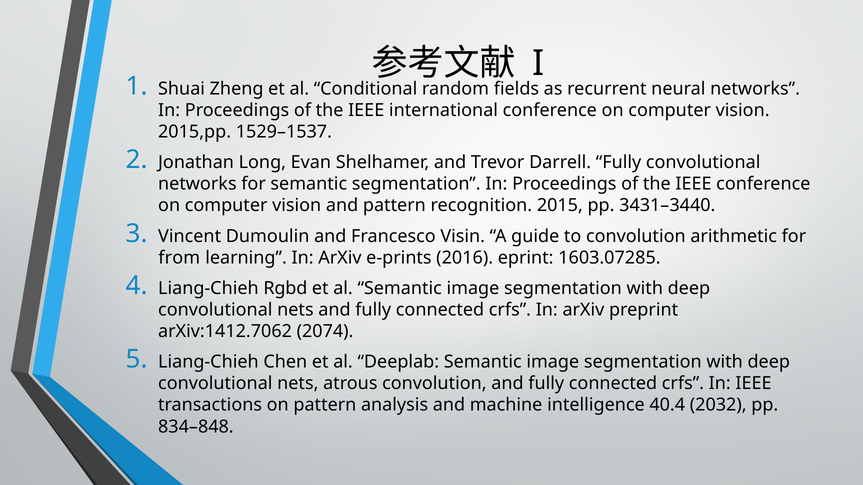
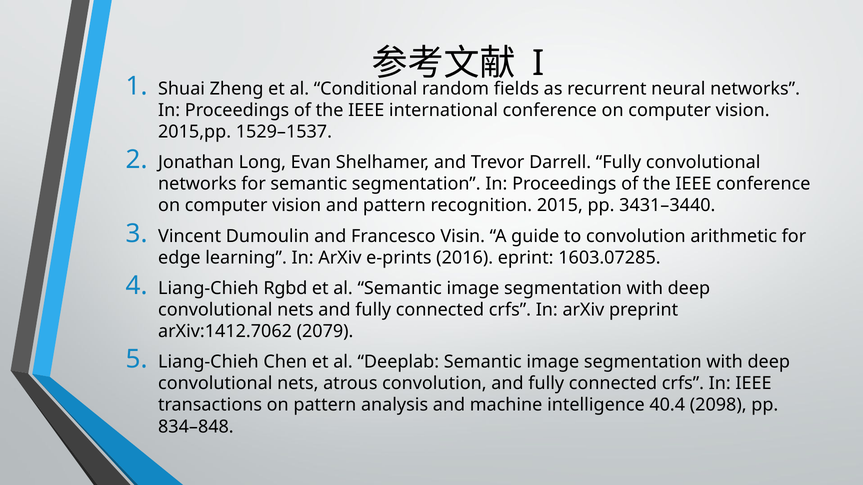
from: from -> edge (179, 258)
2074: 2074 -> 2079 (325, 332)
2032: 2032 -> 2098 (718, 405)
